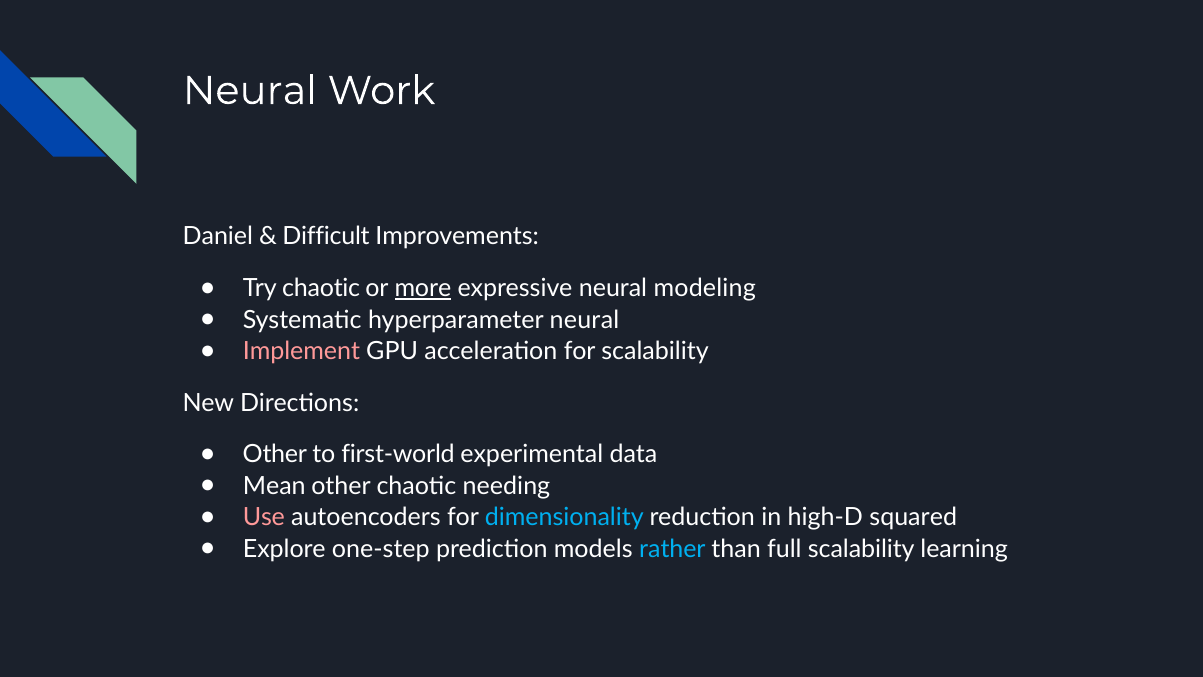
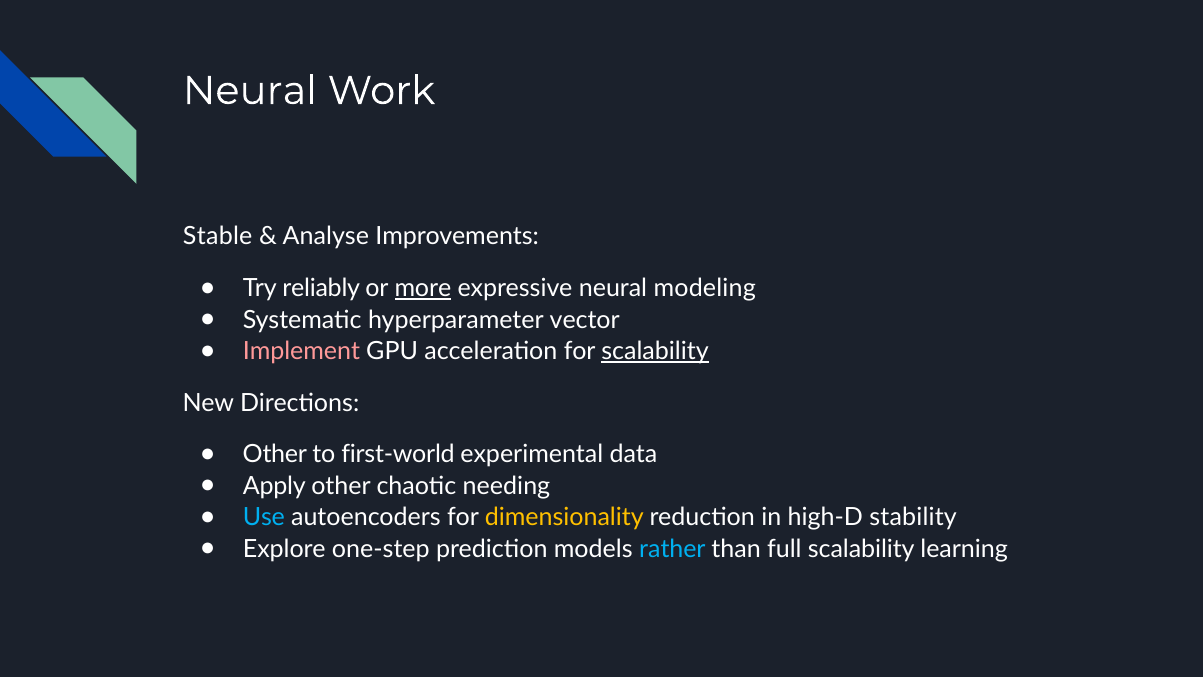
Daniel: Daniel -> Stable (218, 236)
Difficult: Difficult -> Analyse (326, 236)
Try chaotic: chaotic -> reliably (321, 288)
hyperparameter neural: neural -> vector (585, 320)
scalability underline: none -> present (655, 351)
Mean: Mean -> Apply (274, 486)
Use colour: pink -> light blue (264, 517)
dimensionality colour: light blue -> yellow (564, 517)
squared: squared -> stability (913, 517)
